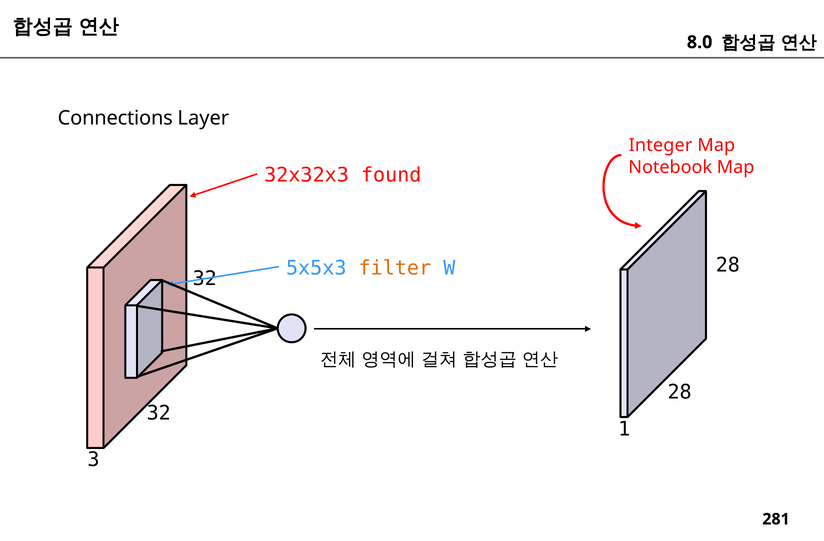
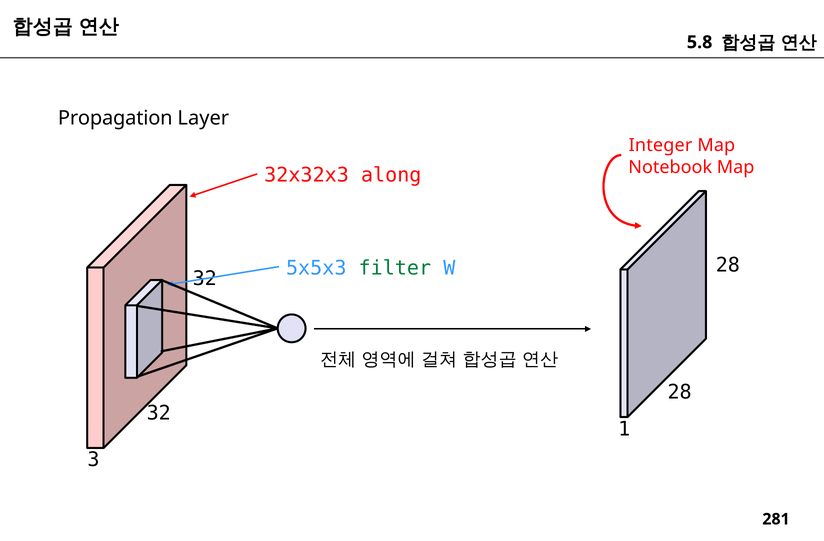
8.0: 8.0 -> 5.8 (700, 42)
Connections: Connections -> Propagation (115, 118)
found: found -> along (391, 175)
filter colour: orange -> green (395, 268)
